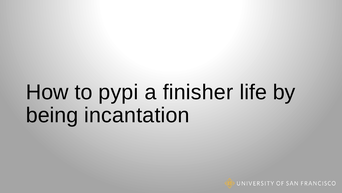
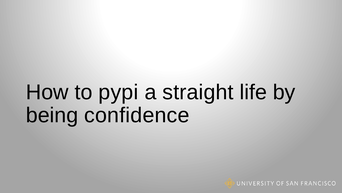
finisher: finisher -> straight (198, 92)
incantation: incantation -> confidence (137, 115)
